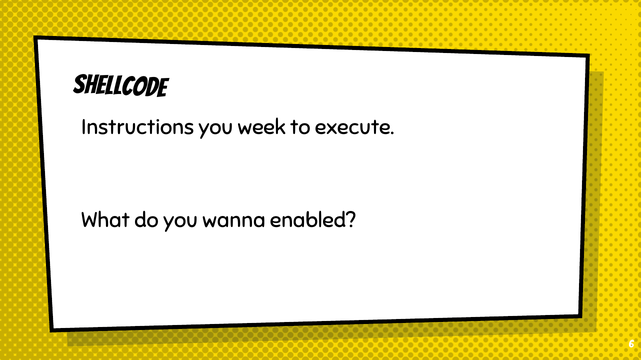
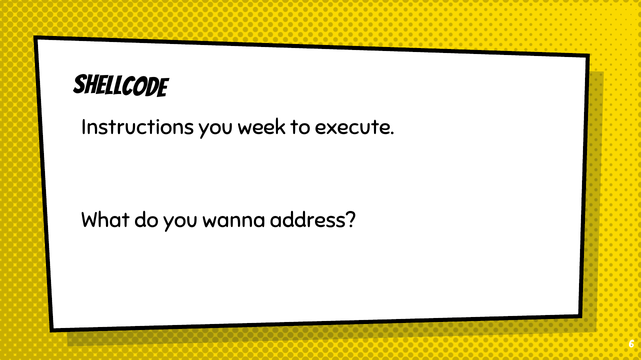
enabled: enabled -> address (313, 220)
